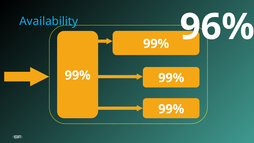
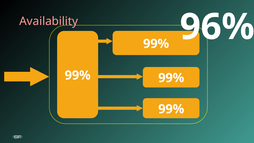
Availability colour: light blue -> pink (49, 21)
